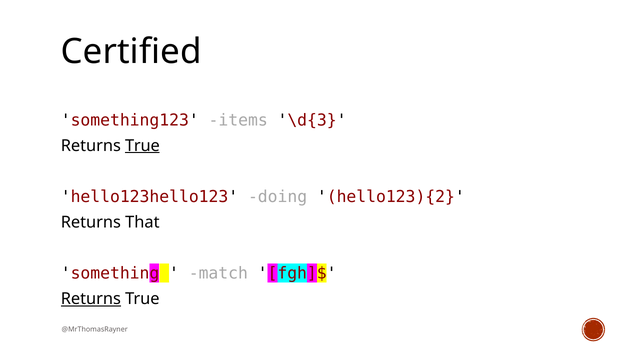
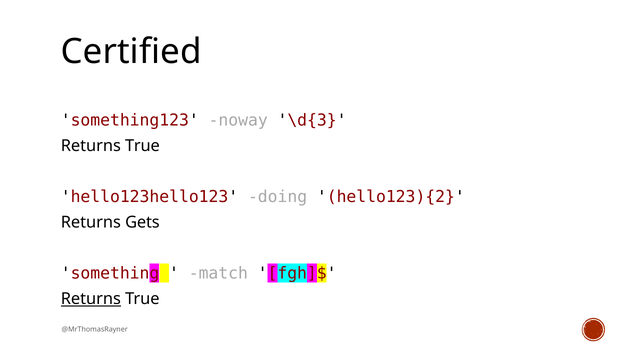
items: items -> noway (238, 120)
True underline: present -> none (142, 146)
That: That -> Gets (142, 222)
